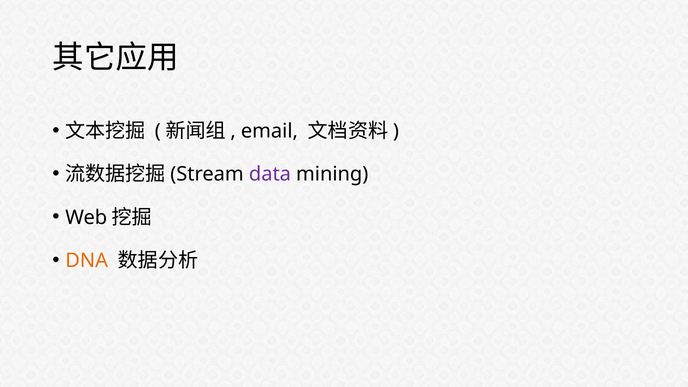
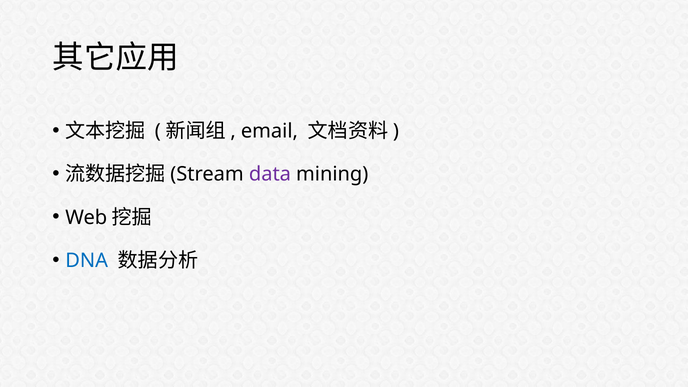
DNA colour: orange -> blue (87, 261)
